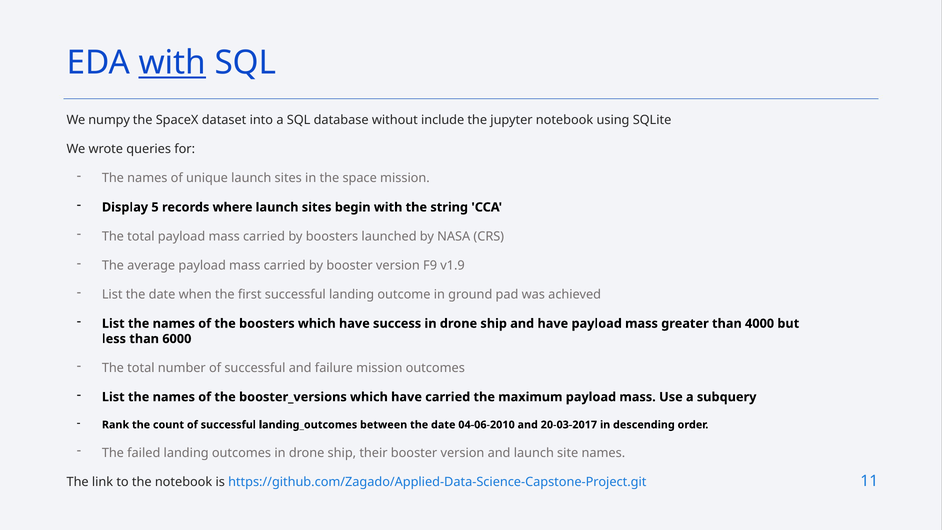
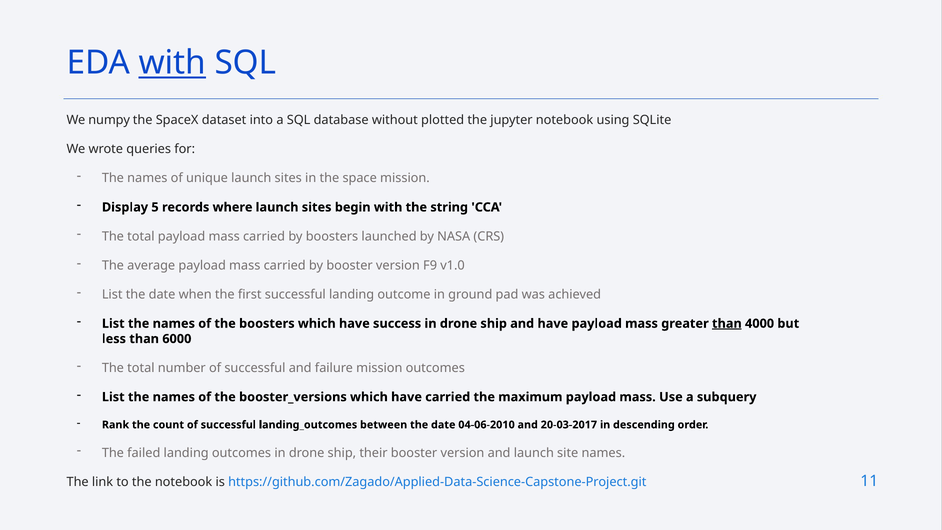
include: include -> plotted (443, 120)
v1.9: v1.9 -> v1.0 (453, 265)
than underline: none -> present (727, 323)
